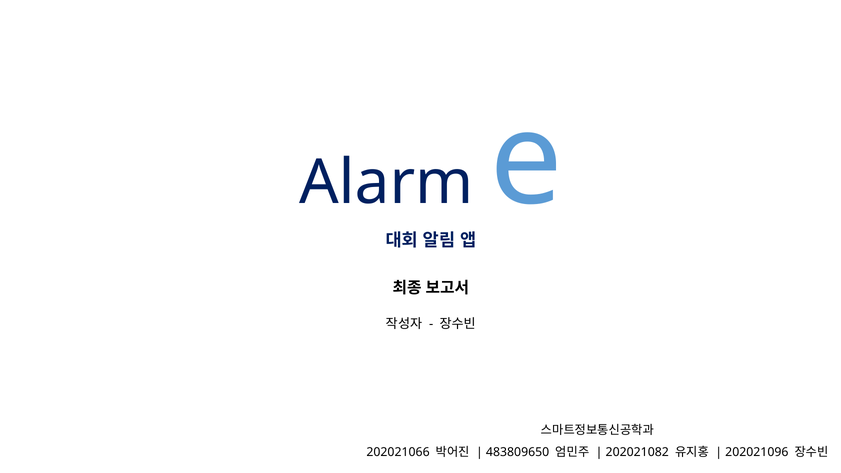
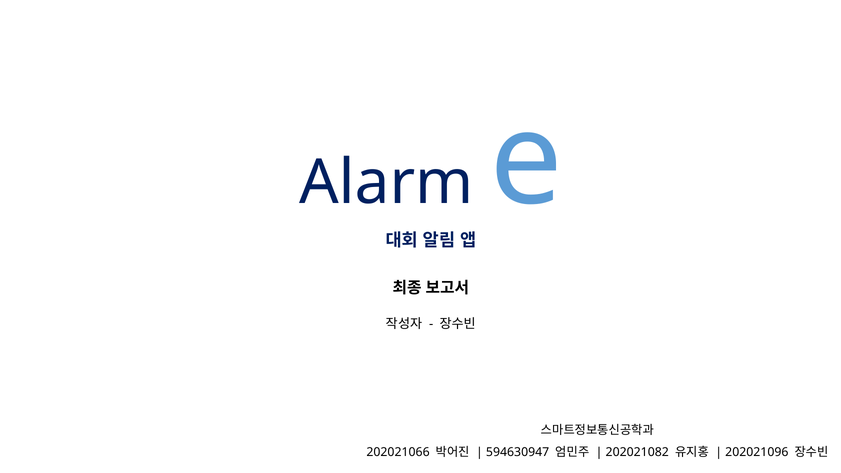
483809650: 483809650 -> 594630947 (518, 452)
